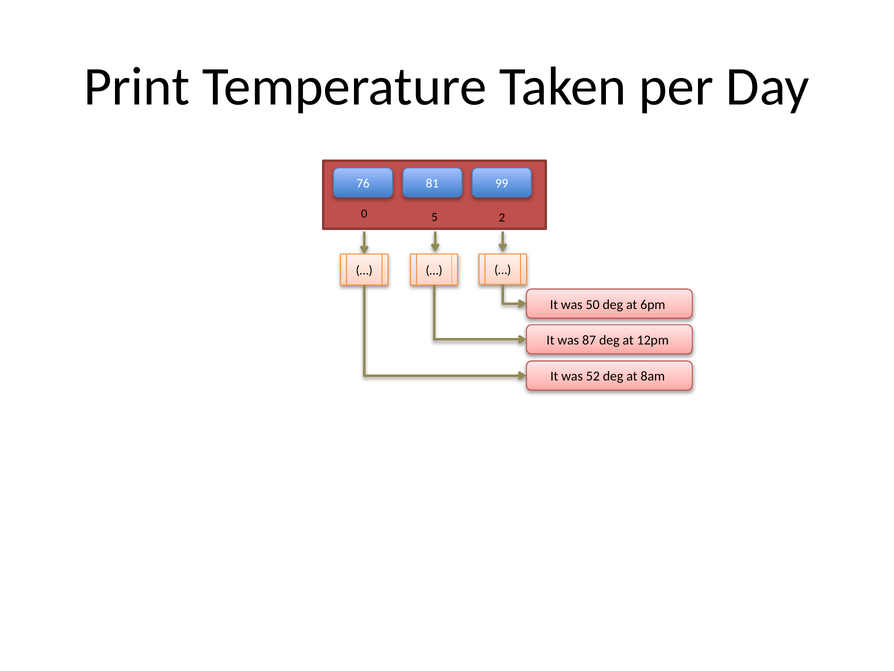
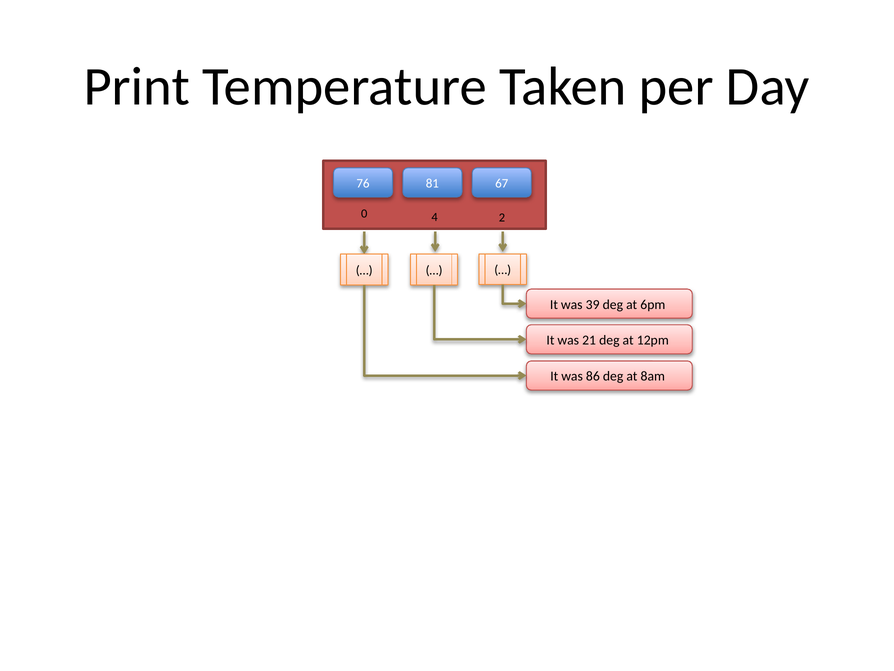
99: 99 -> 67 (502, 183)
5: 5 -> 4 (435, 217)
50: 50 -> 39 (593, 304)
87: 87 -> 21 (589, 340)
52: 52 -> 86 (593, 376)
